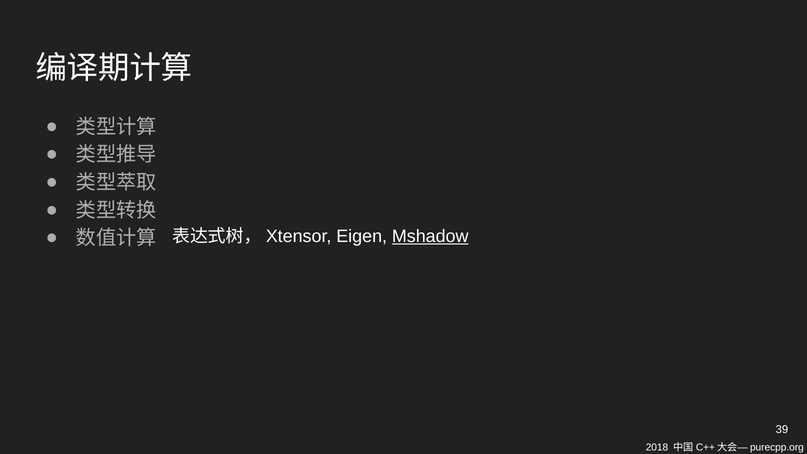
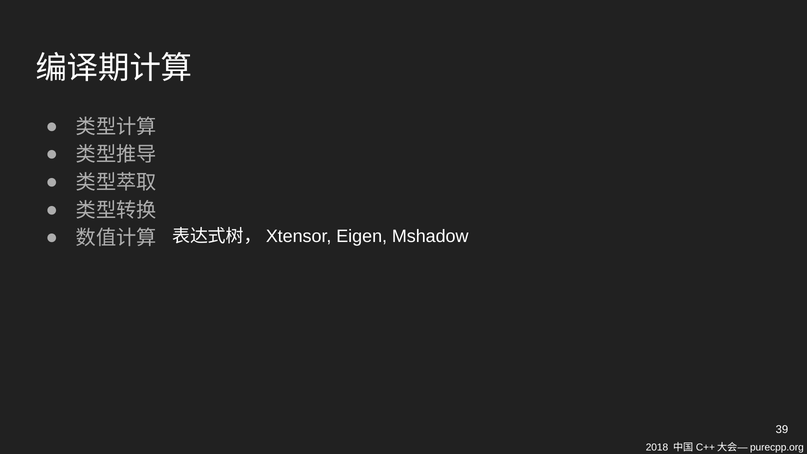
Mshadow underline: present -> none (430, 236)
